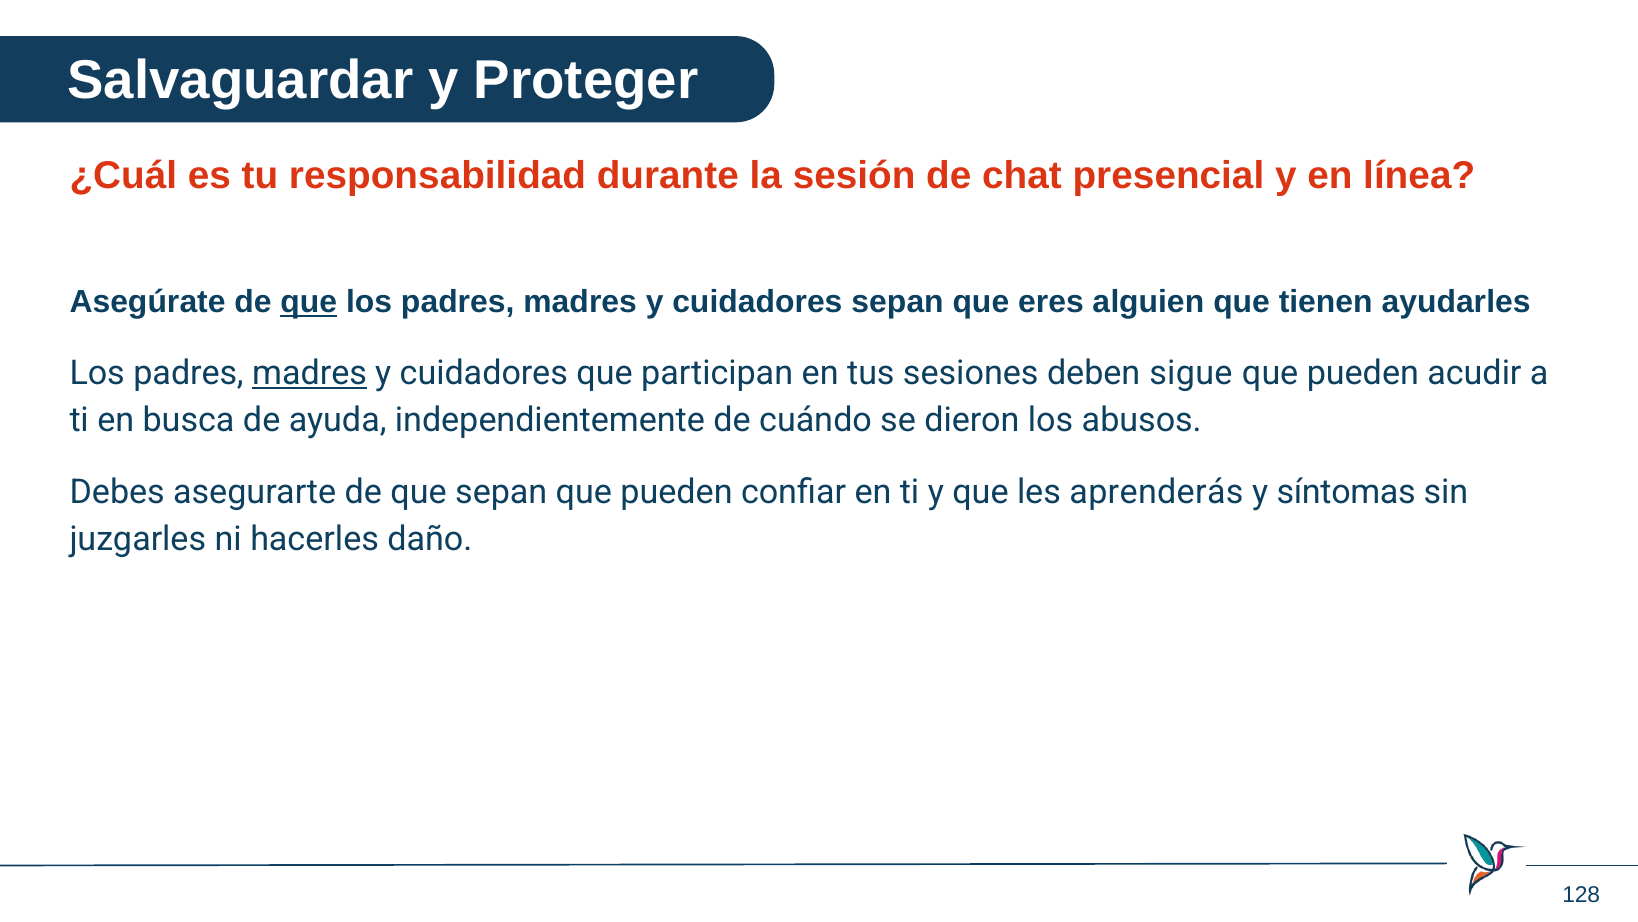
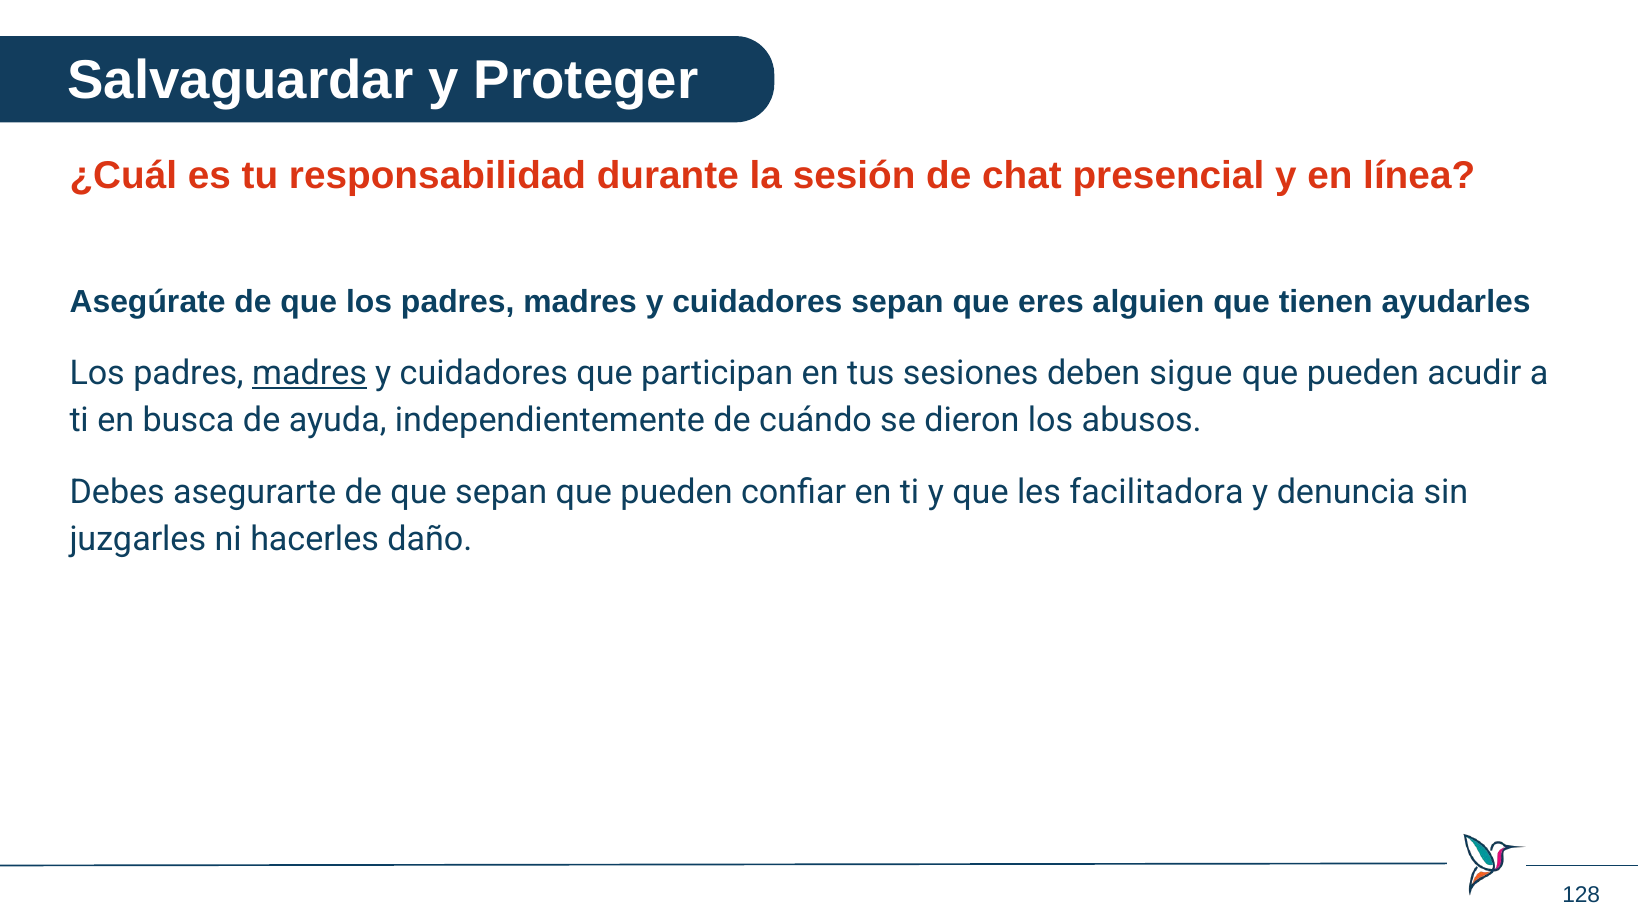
que underline: present -> none (309, 302)
aprenderás: aprenderás -> facilitadora (1156, 492)
síntomas: síntomas -> denuncia (1346, 492)
